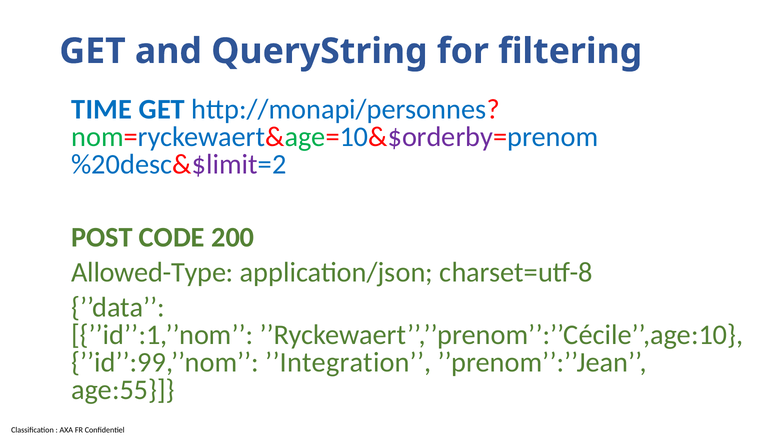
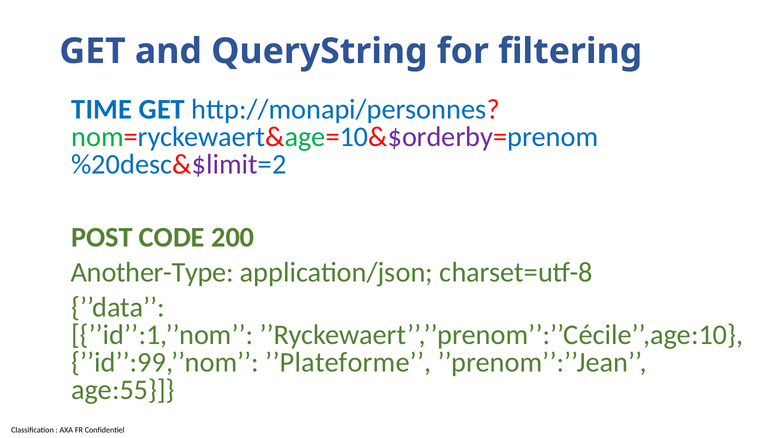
Allowed-Type: Allowed-Type -> Another-Type (152, 272)
’’Integration: ’’Integration -> ’’Plateforme (348, 362)
